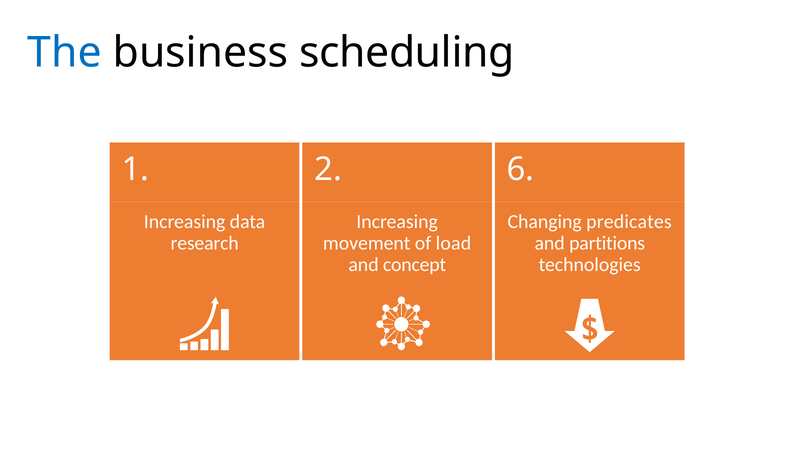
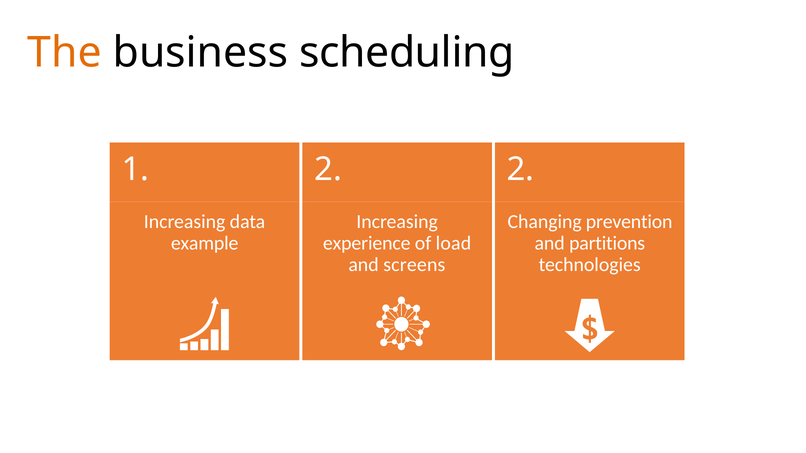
The colour: blue -> orange (65, 53)
2 6: 6 -> 2 (520, 170)
predicates: predicates -> prevention (629, 222)
research: research -> example (205, 243)
movement: movement -> experience (367, 243)
concept: concept -> screens (414, 265)
